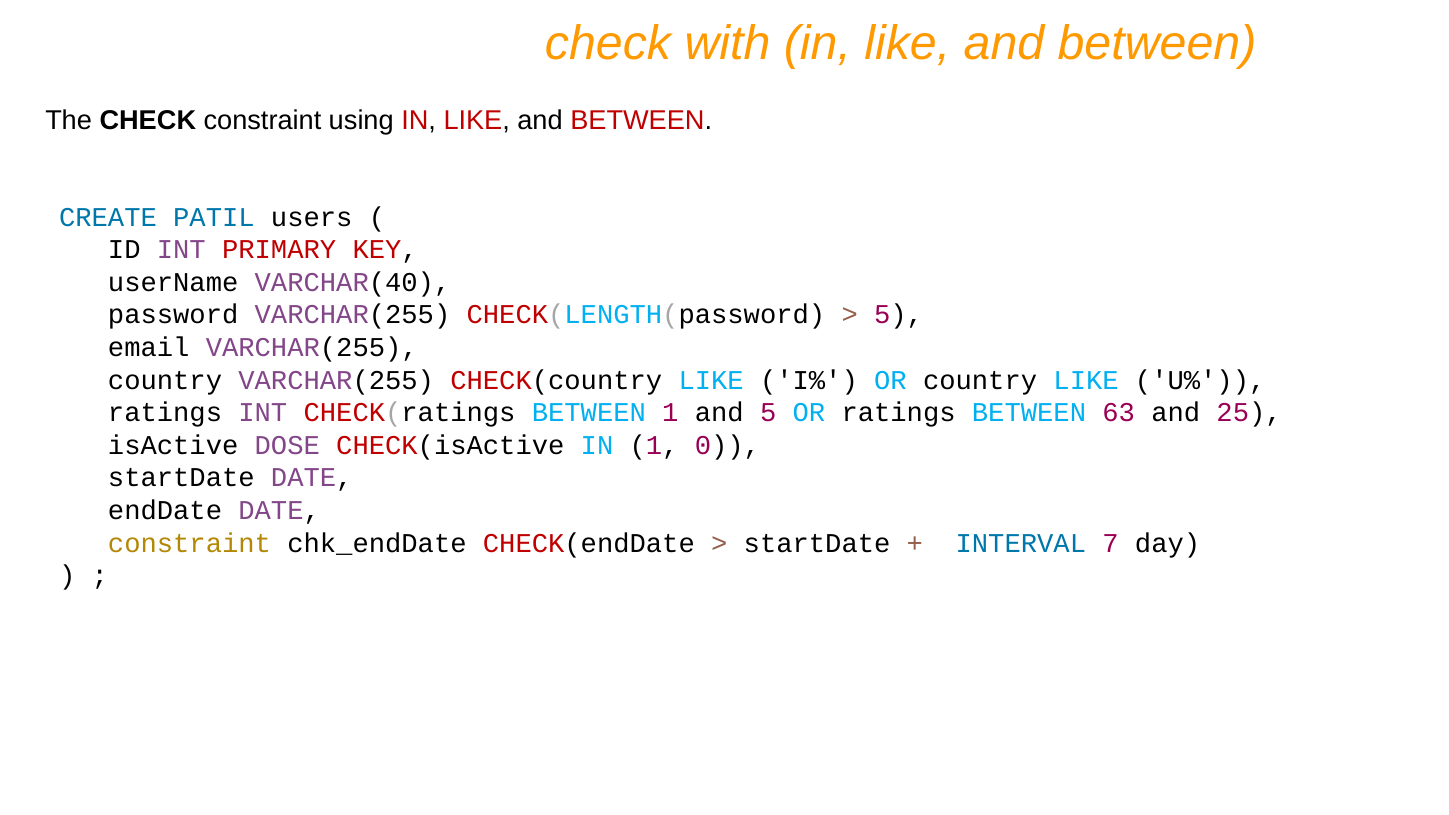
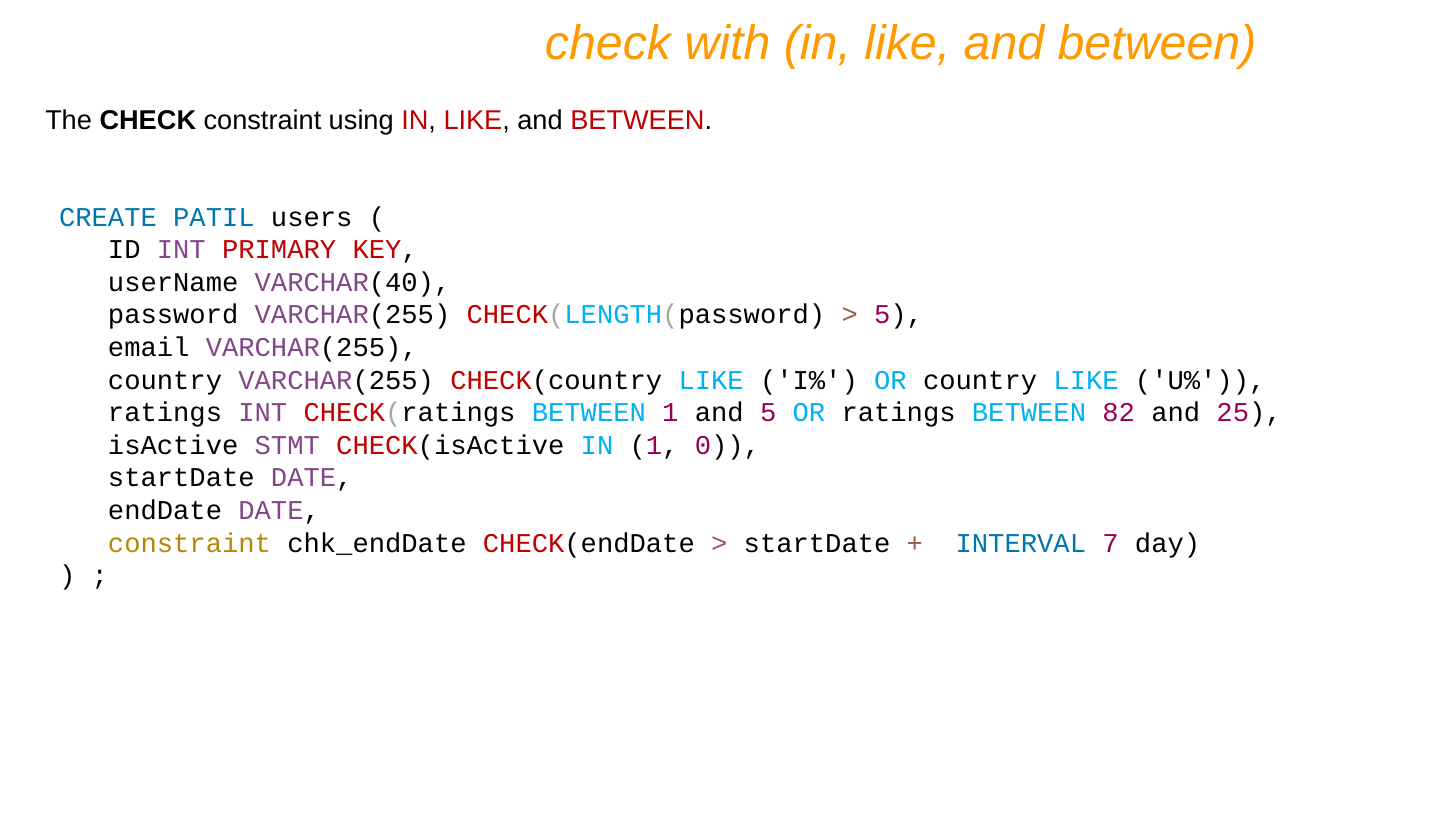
63: 63 -> 82 (1119, 413)
DOSE: DOSE -> STMT (287, 445)
